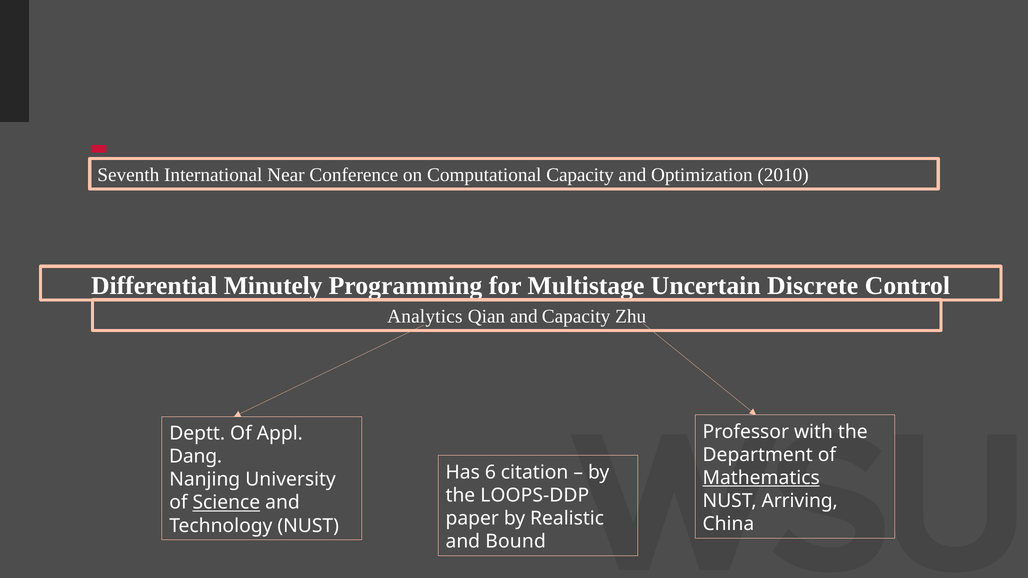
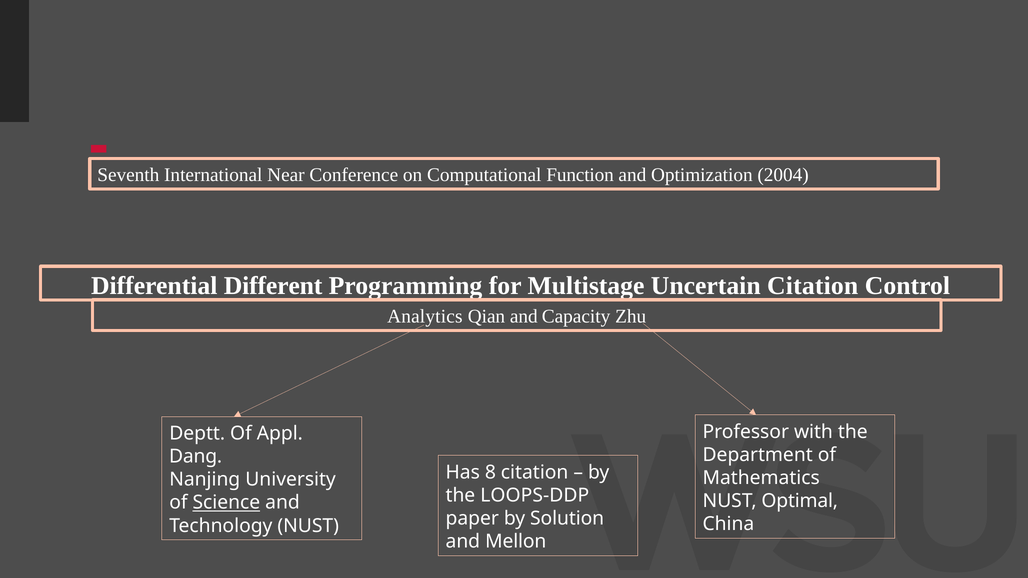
Computational Capacity: Capacity -> Function (580, 175)
2010: 2010 -> 2004 (783, 175)
Minutely: Minutely -> Different (273, 286)
Uncertain Discrete: Discrete -> Citation (813, 286)
6: 6 -> 8 (490, 472)
Mathematics underline: present -> none (761, 478)
Arriving: Arriving -> Optimal (800, 501)
Realistic: Realistic -> Solution (567, 519)
Bound: Bound -> Mellon (516, 542)
